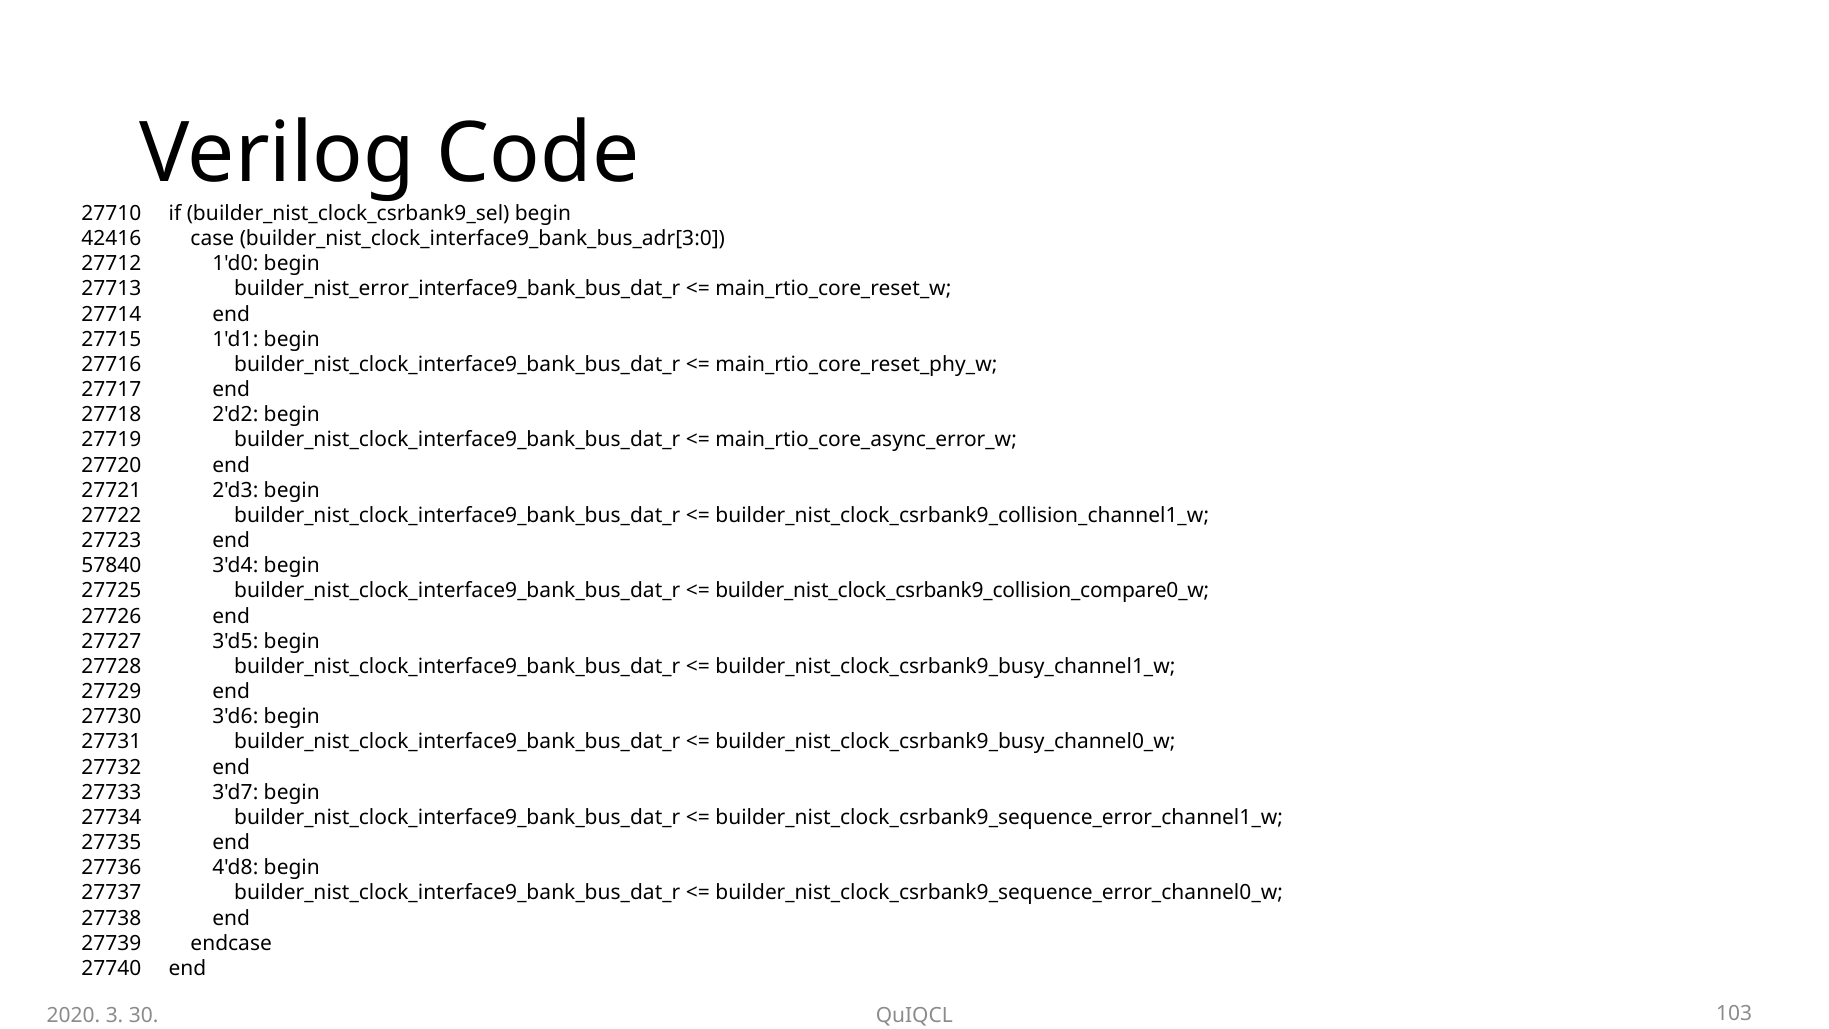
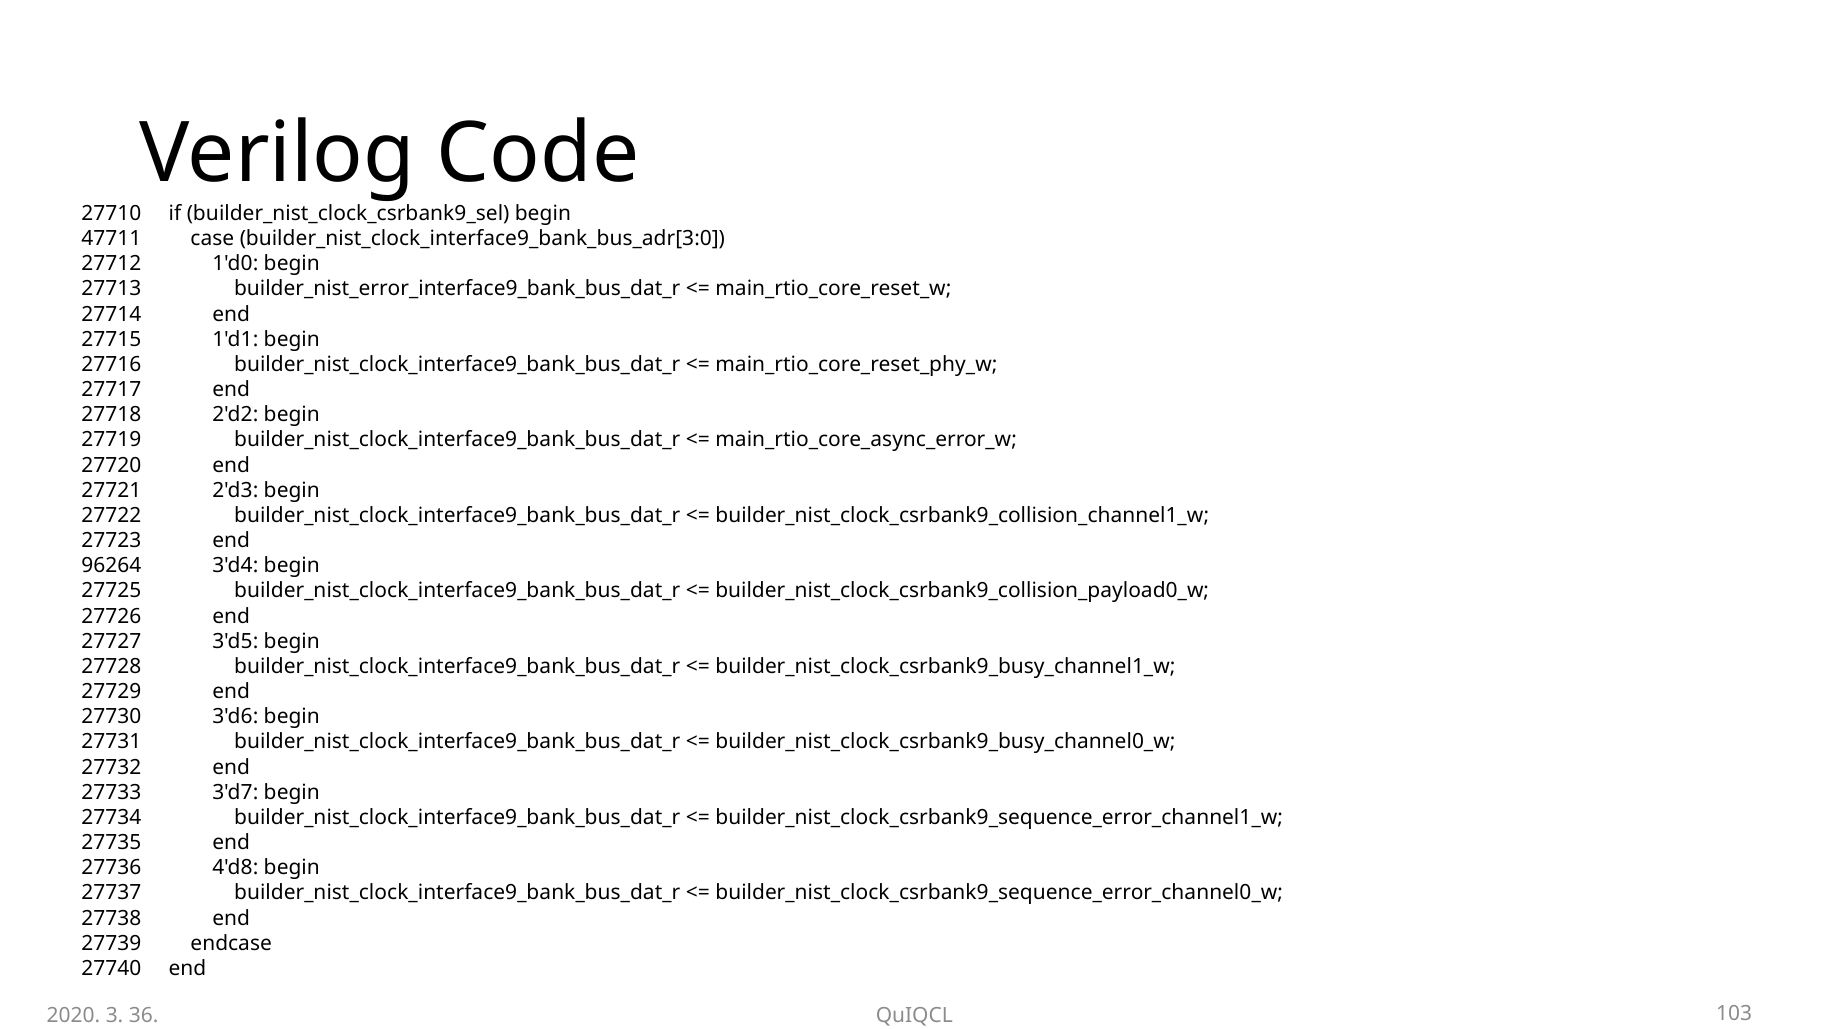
42416: 42416 -> 47711 (111, 239)
57840: 57840 -> 96264 (111, 566)
builder_nist_clock_csrbank9_collision_compare0_w: builder_nist_clock_csrbank9_collision_compare0_w -> builder_nist_clock_csrbank9_collision_payload0_w (962, 591)
30: 30 -> 36 (144, 1015)
